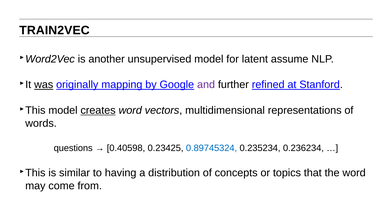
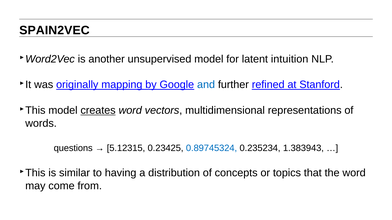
TRAIN2VEC: TRAIN2VEC -> SPAIN2VEC (54, 30)
assume: assume -> intuition (290, 59)
was underline: present -> none (44, 85)
and colour: purple -> blue (206, 85)
0.40598: 0.40598 -> 5.12315 (126, 148)
0.236234: 0.236234 -> 1.383943 (303, 148)
